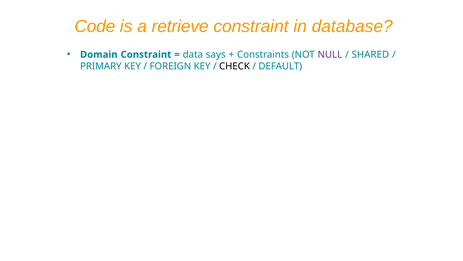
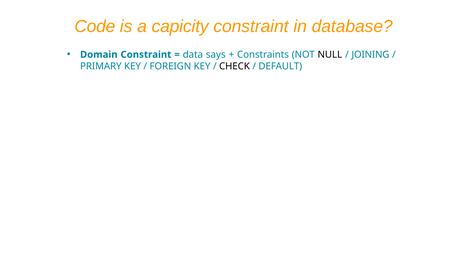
retrieve: retrieve -> capicity (180, 26)
NULL colour: purple -> black (330, 54)
SHARED: SHARED -> JOINING (370, 54)
